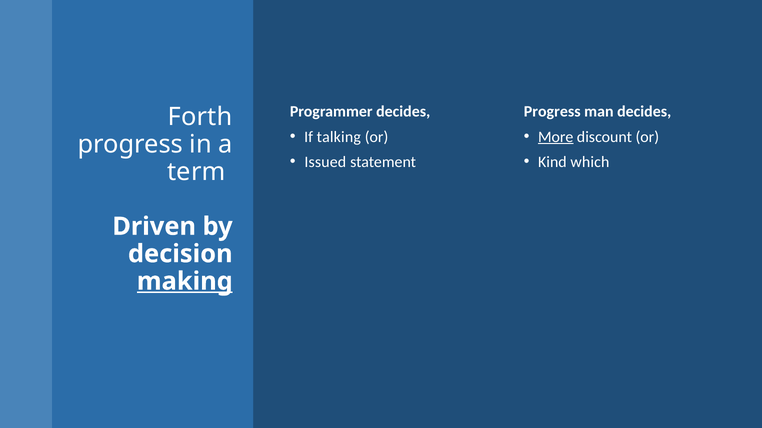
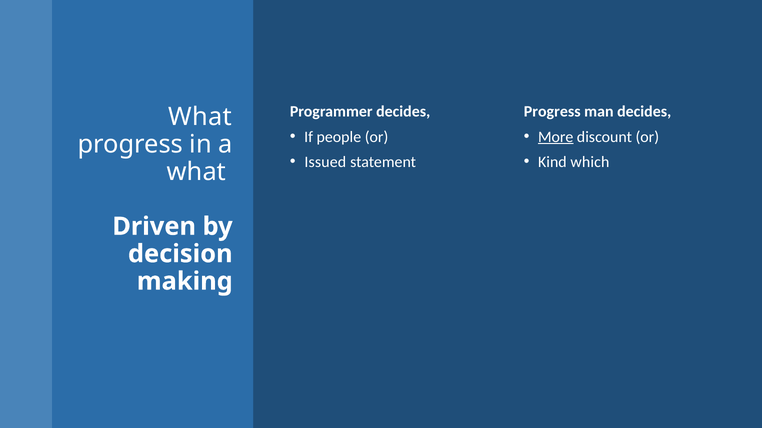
Forth: Forth -> What (200, 117)
talking: talking -> people (339, 137)
term: term -> what (196, 172)
making underline: present -> none (185, 282)
